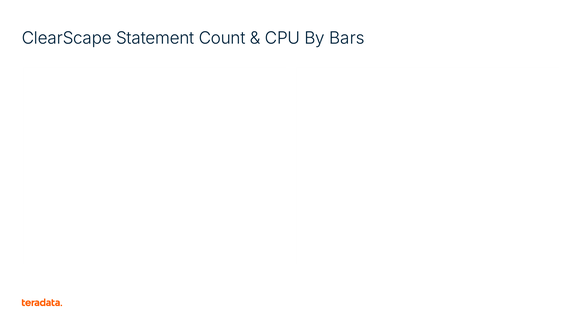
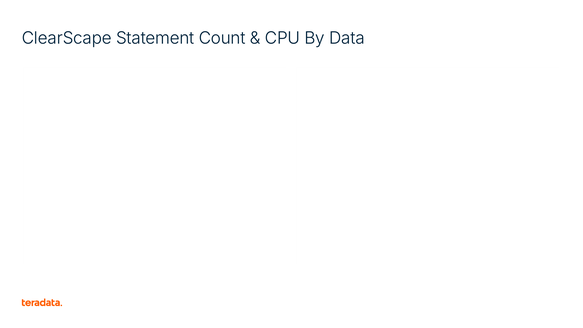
Bars: Bars -> Data (347, 38)
